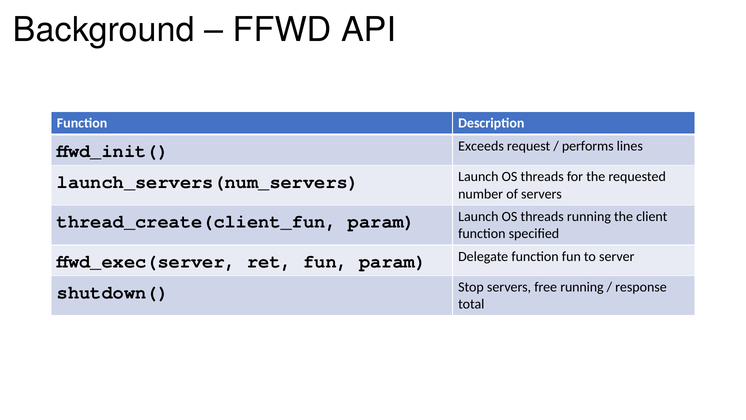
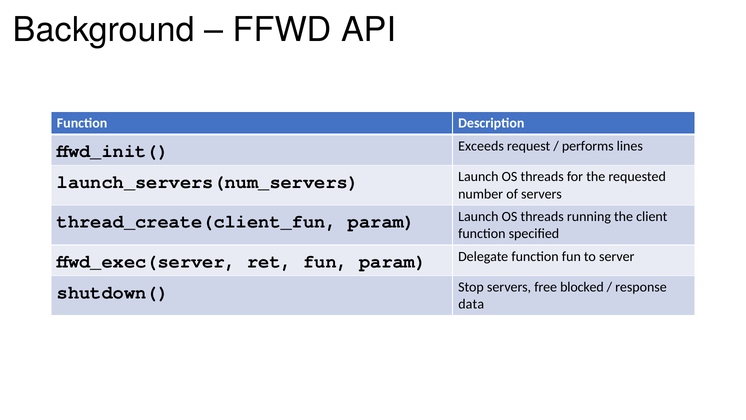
free running: running -> blocked (582, 287)
total: total -> data (471, 304)
